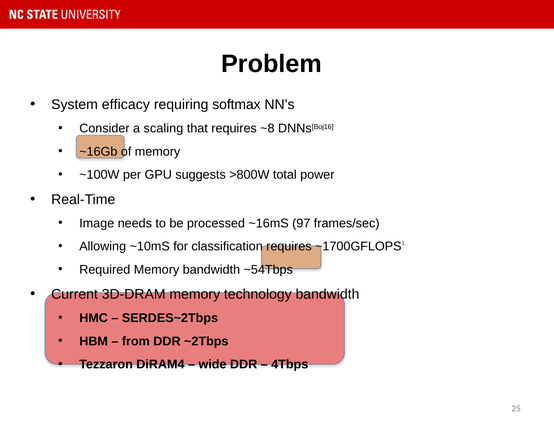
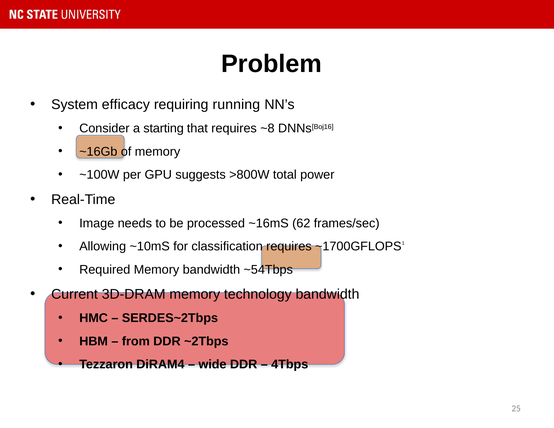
softmax: softmax -> running (236, 105)
scaling: scaling -> starting (164, 128)
97: 97 -> 62 (301, 223)
